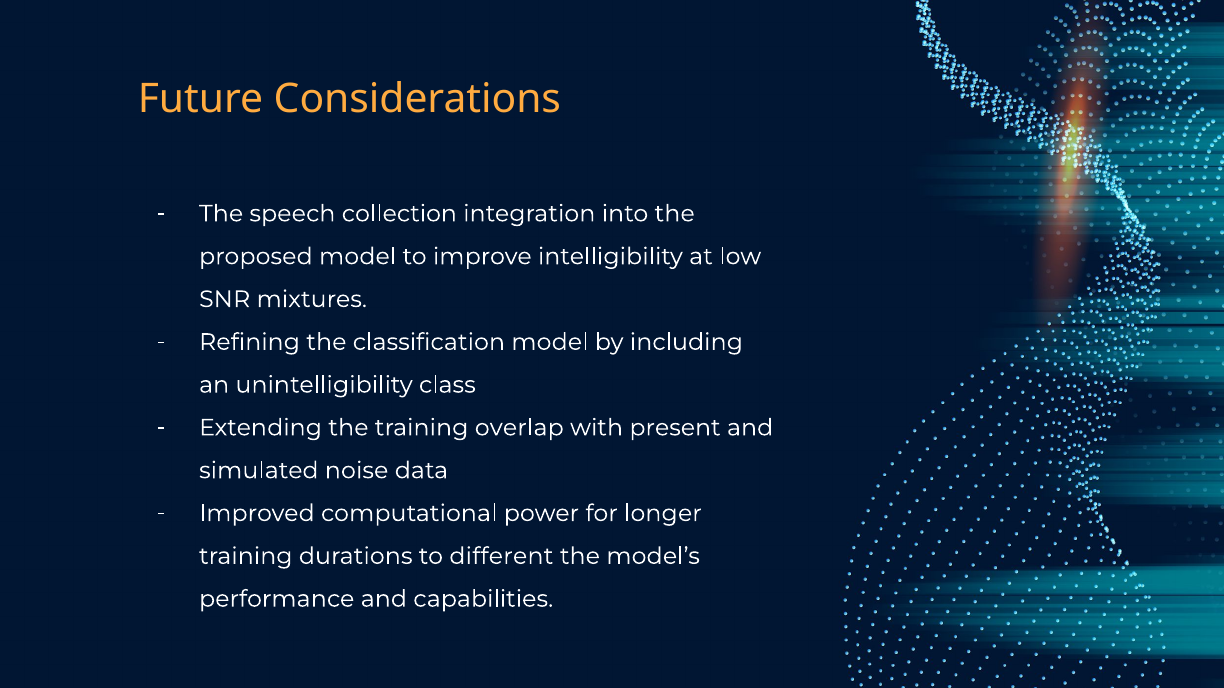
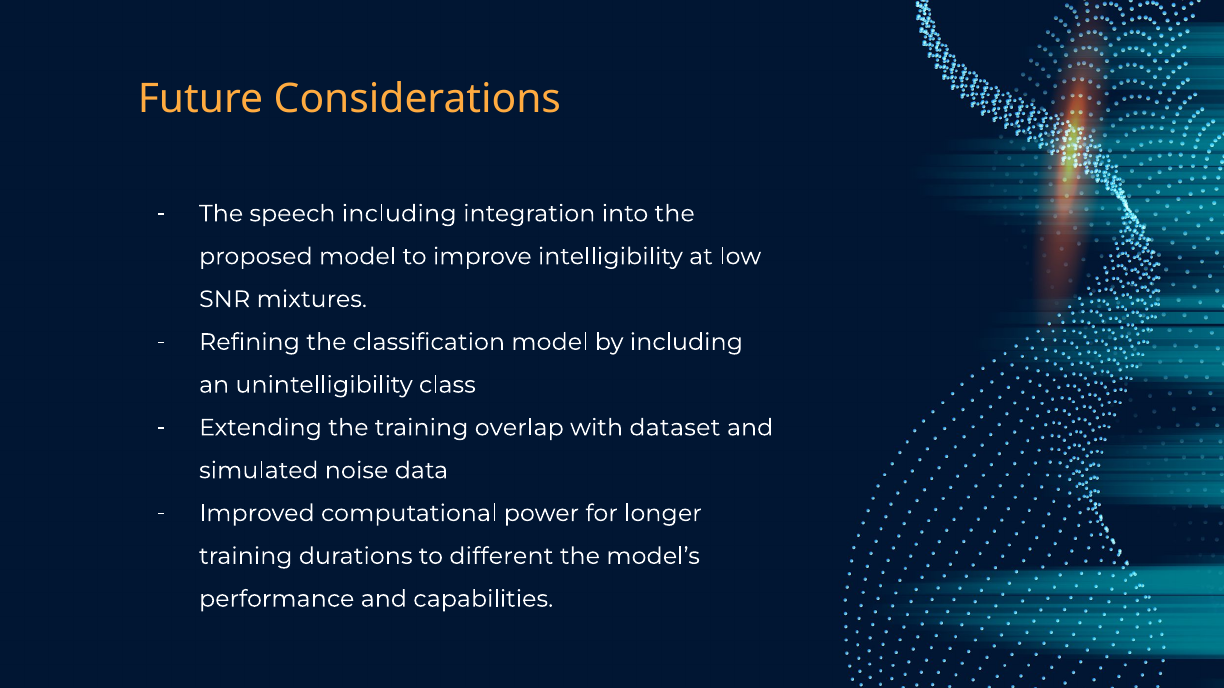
speech collection: collection -> including (399, 214)
present: present -> dataset (675, 428)
